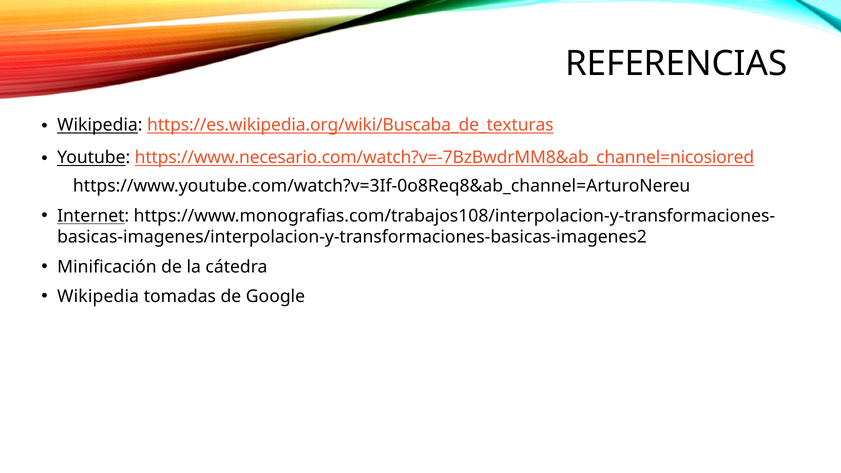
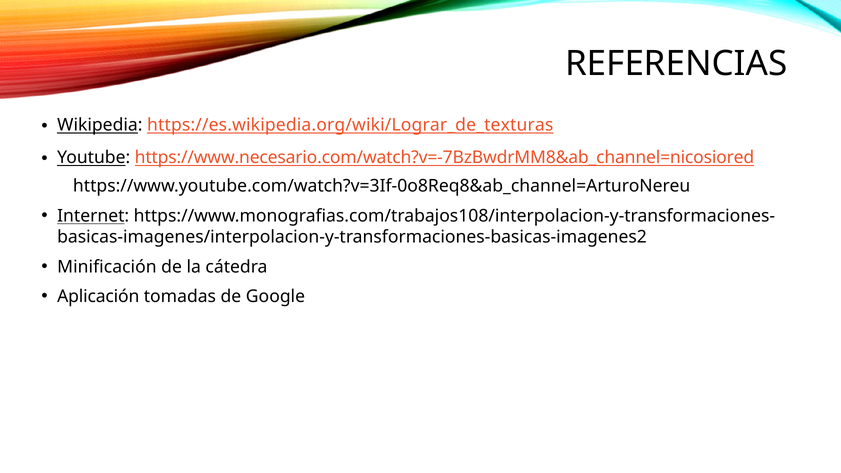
https://es.wikipedia.org/wiki/Buscaba_de_texturas: https://es.wikipedia.org/wiki/Buscaba_de_texturas -> https://es.wikipedia.org/wiki/Lograr_de_texturas (350, 125)
Wikipedia: Wikipedia -> Aplicación (98, 297)
